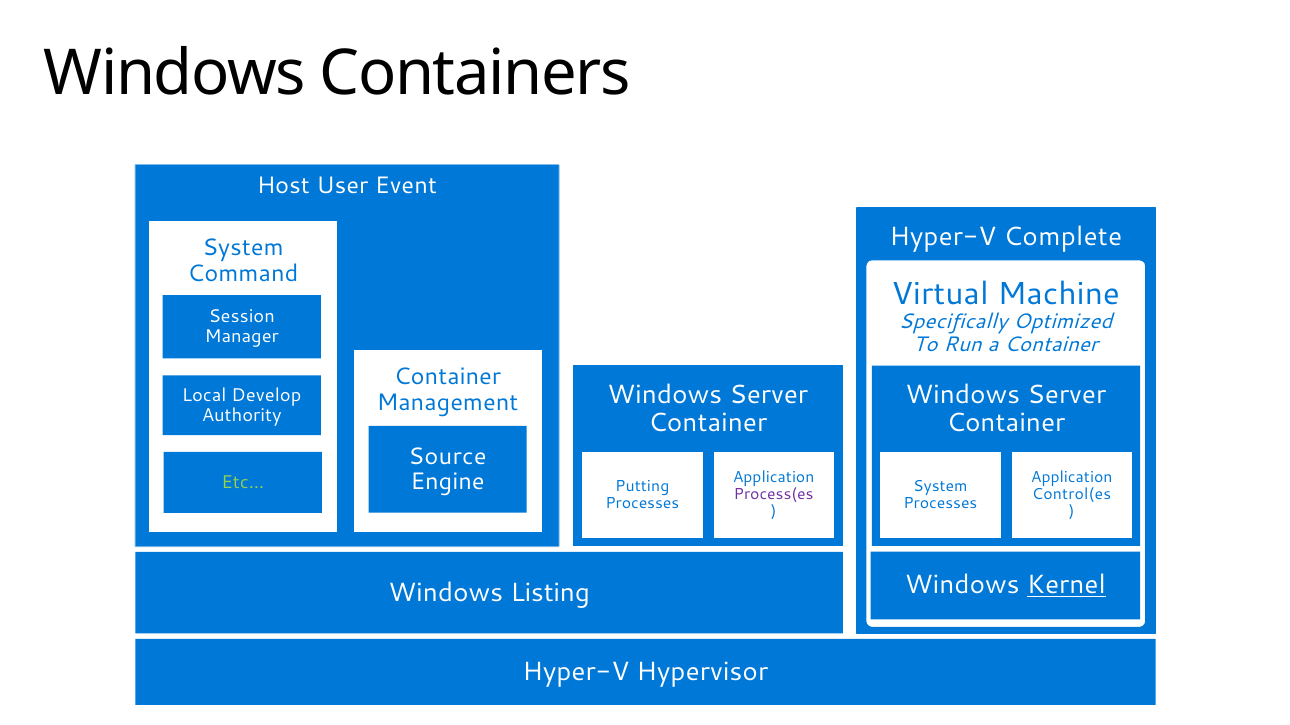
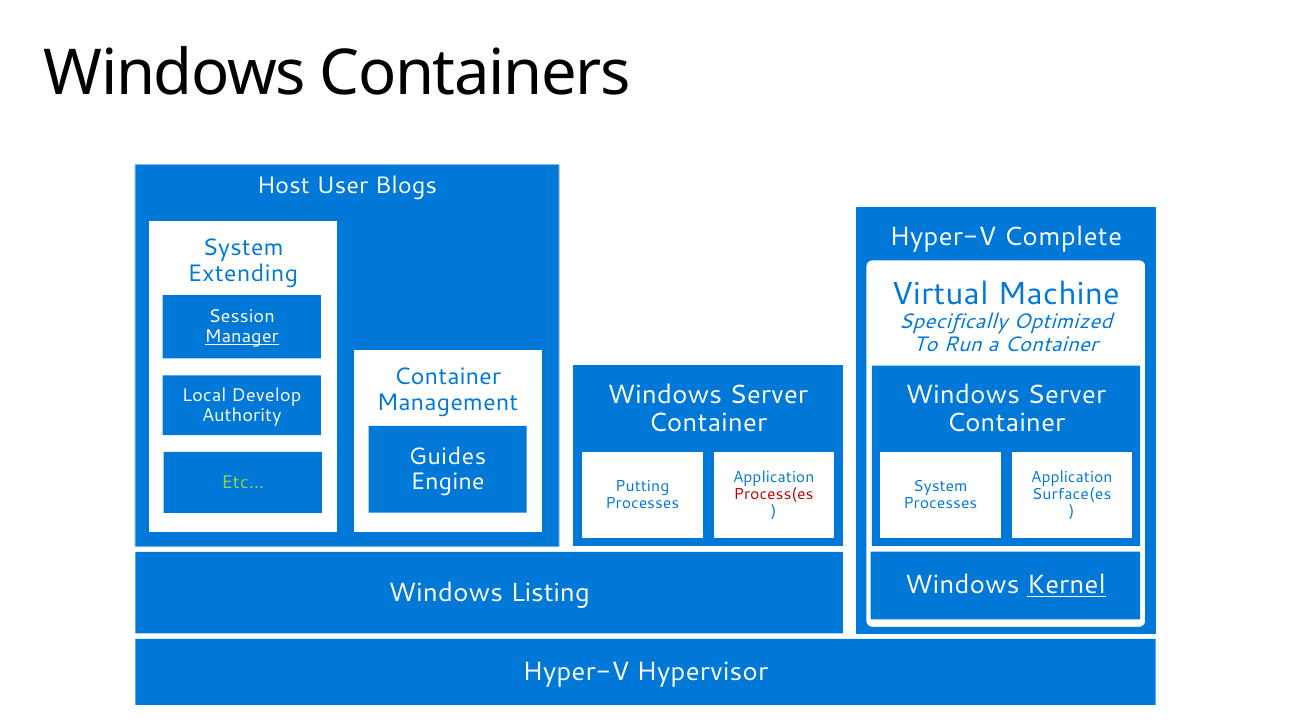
Event: Event -> Blogs (406, 186)
Command: Command -> Extending (243, 274)
Manager underline: none -> present (242, 337)
Source: Source -> Guides (448, 457)
Process(es colour: purple -> red (774, 495)
Control(es: Control(es -> Surface(es (1072, 495)
